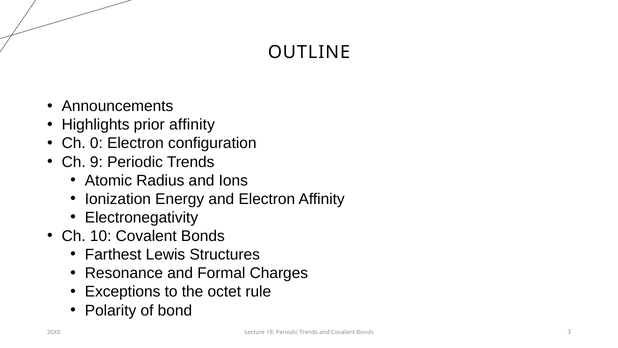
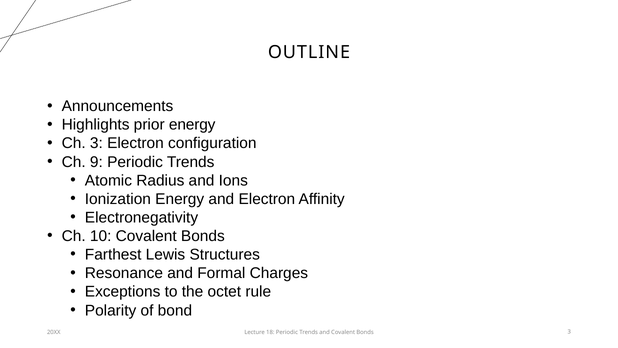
prior affinity: affinity -> energy (192, 125)
Ch 0: 0 -> 3 (96, 143)
